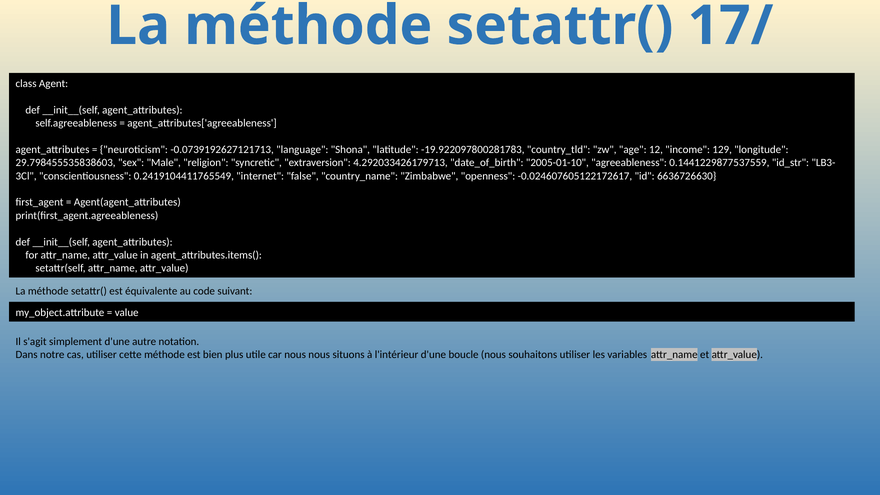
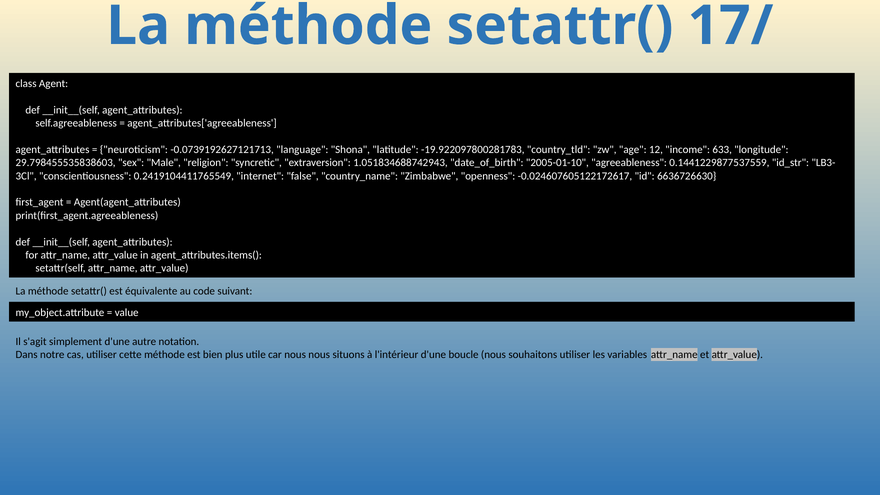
129: 129 -> 633 (722, 150)
4.292033426179713: 4.292033426179713 -> 1.051834688742943 (400, 163)
